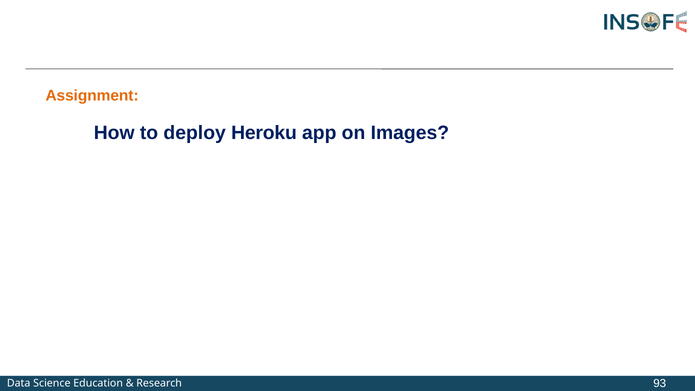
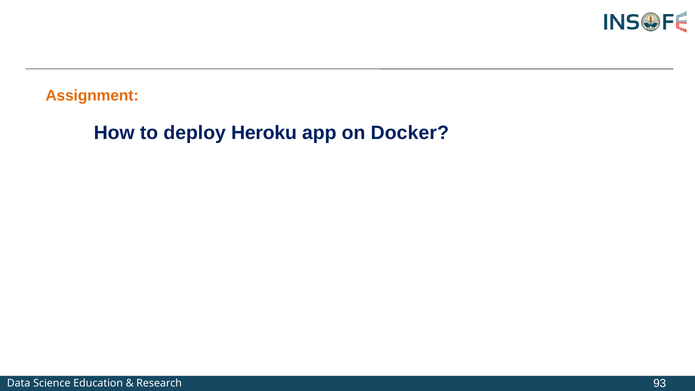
Images: Images -> Docker (410, 133)
